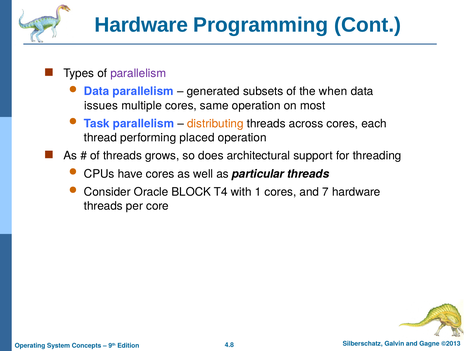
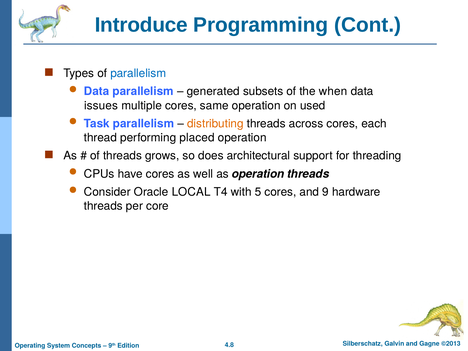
Hardware: Hardware -> Introduce (141, 25)
parallelism colour: purple -> blue (138, 73)
most: most -> used (313, 105)
as particular: particular -> operation (258, 174)
BLOCK: BLOCK -> LOCAL (191, 192)
1: 1 -> 5 (258, 192)
7: 7 -> 9 (326, 192)
